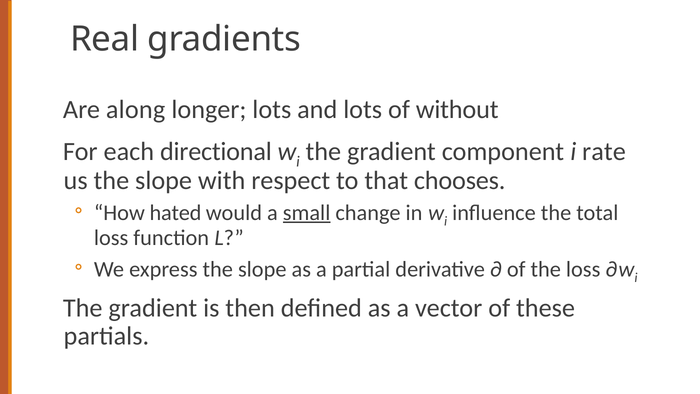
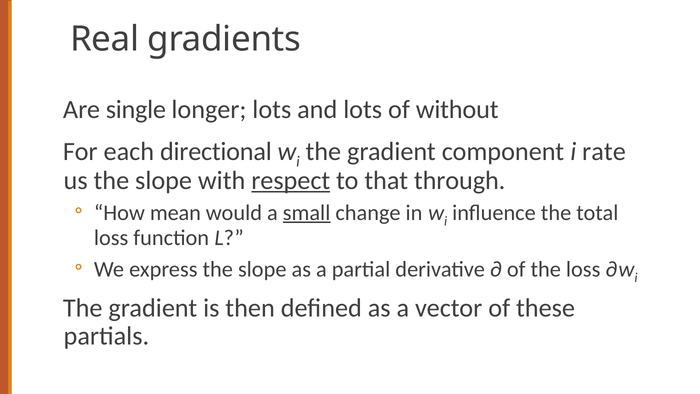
along: along -> single (136, 109)
respect underline: none -> present (291, 180)
chooses: chooses -> through (460, 180)
hated: hated -> mean (175, 213)
